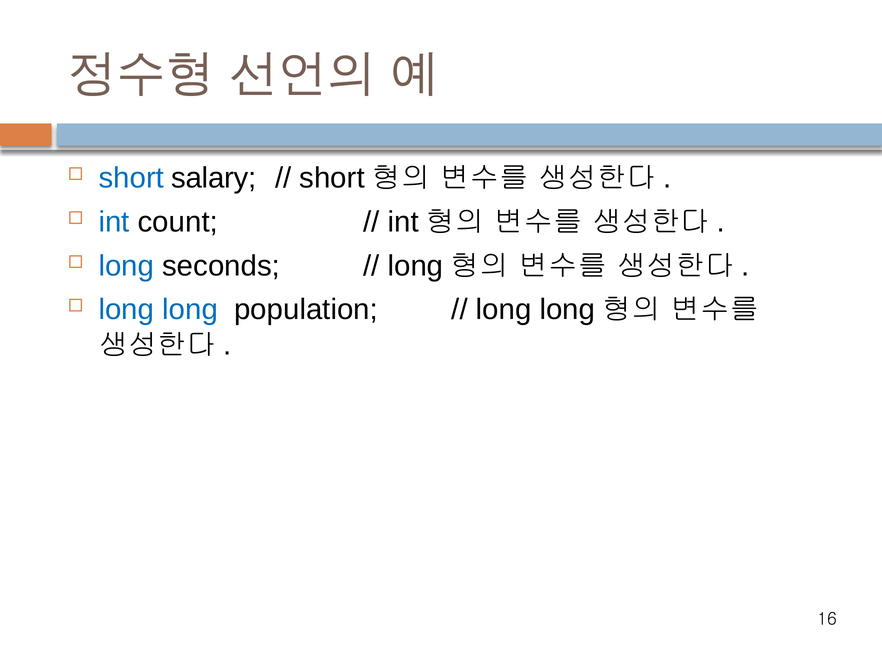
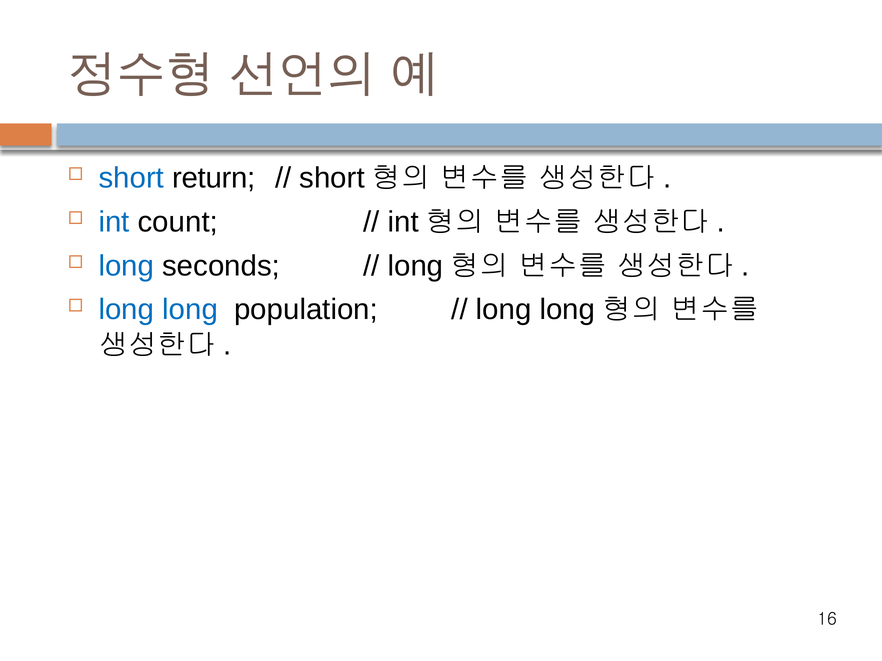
salary: salary -> return (214, 178)
